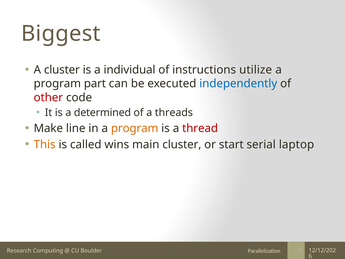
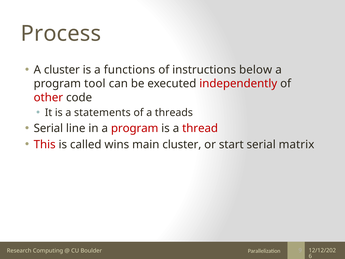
Biggest: Biggest -> Process (61, 33)
individual: individual -> functions (129, 70)
utilize: utilize -> below (256, 70)
part: part -> tool (95, 84)
independently colour: blue -> red (238, 84)
determined: determined -> statements (102, 113)
Make: Make -> Serial (48, 128)
program colour: orange -> red (135, 128)
This colour: orange -> red (45, 144)
laptop: laptop -> matrix (297, 144)
